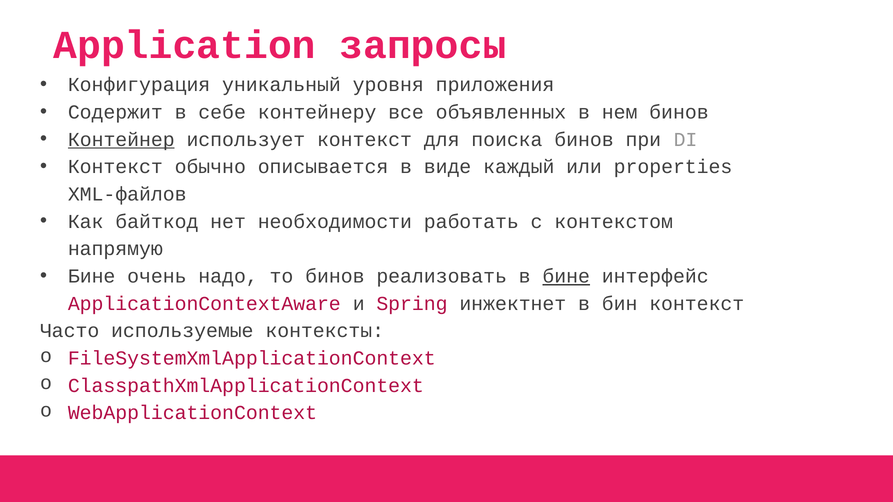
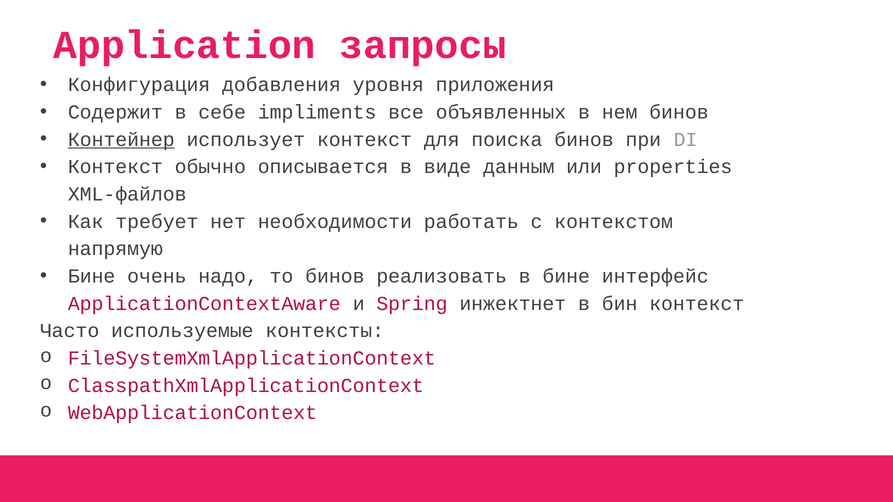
уникальный: уникальный -> добавления (281, 85)
контейнеру: контейнеру -> impliments (317, 112)
каждый: каждый -> данным (519, 167)
байткод: байткод -> требует (157, 222)
бине underline: present -> none (566, 276)
